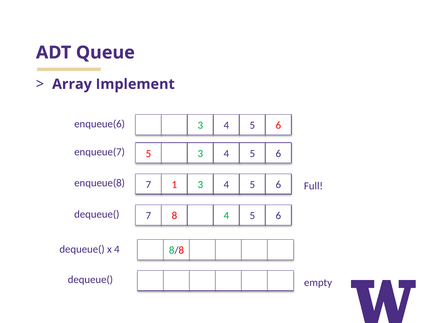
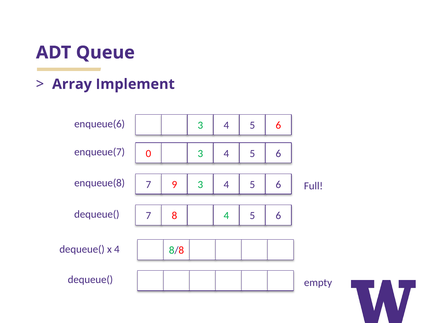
enqueue(7 5: 5 -> 0 (148, 154)
1: 1 -> 9 (174, 185)
